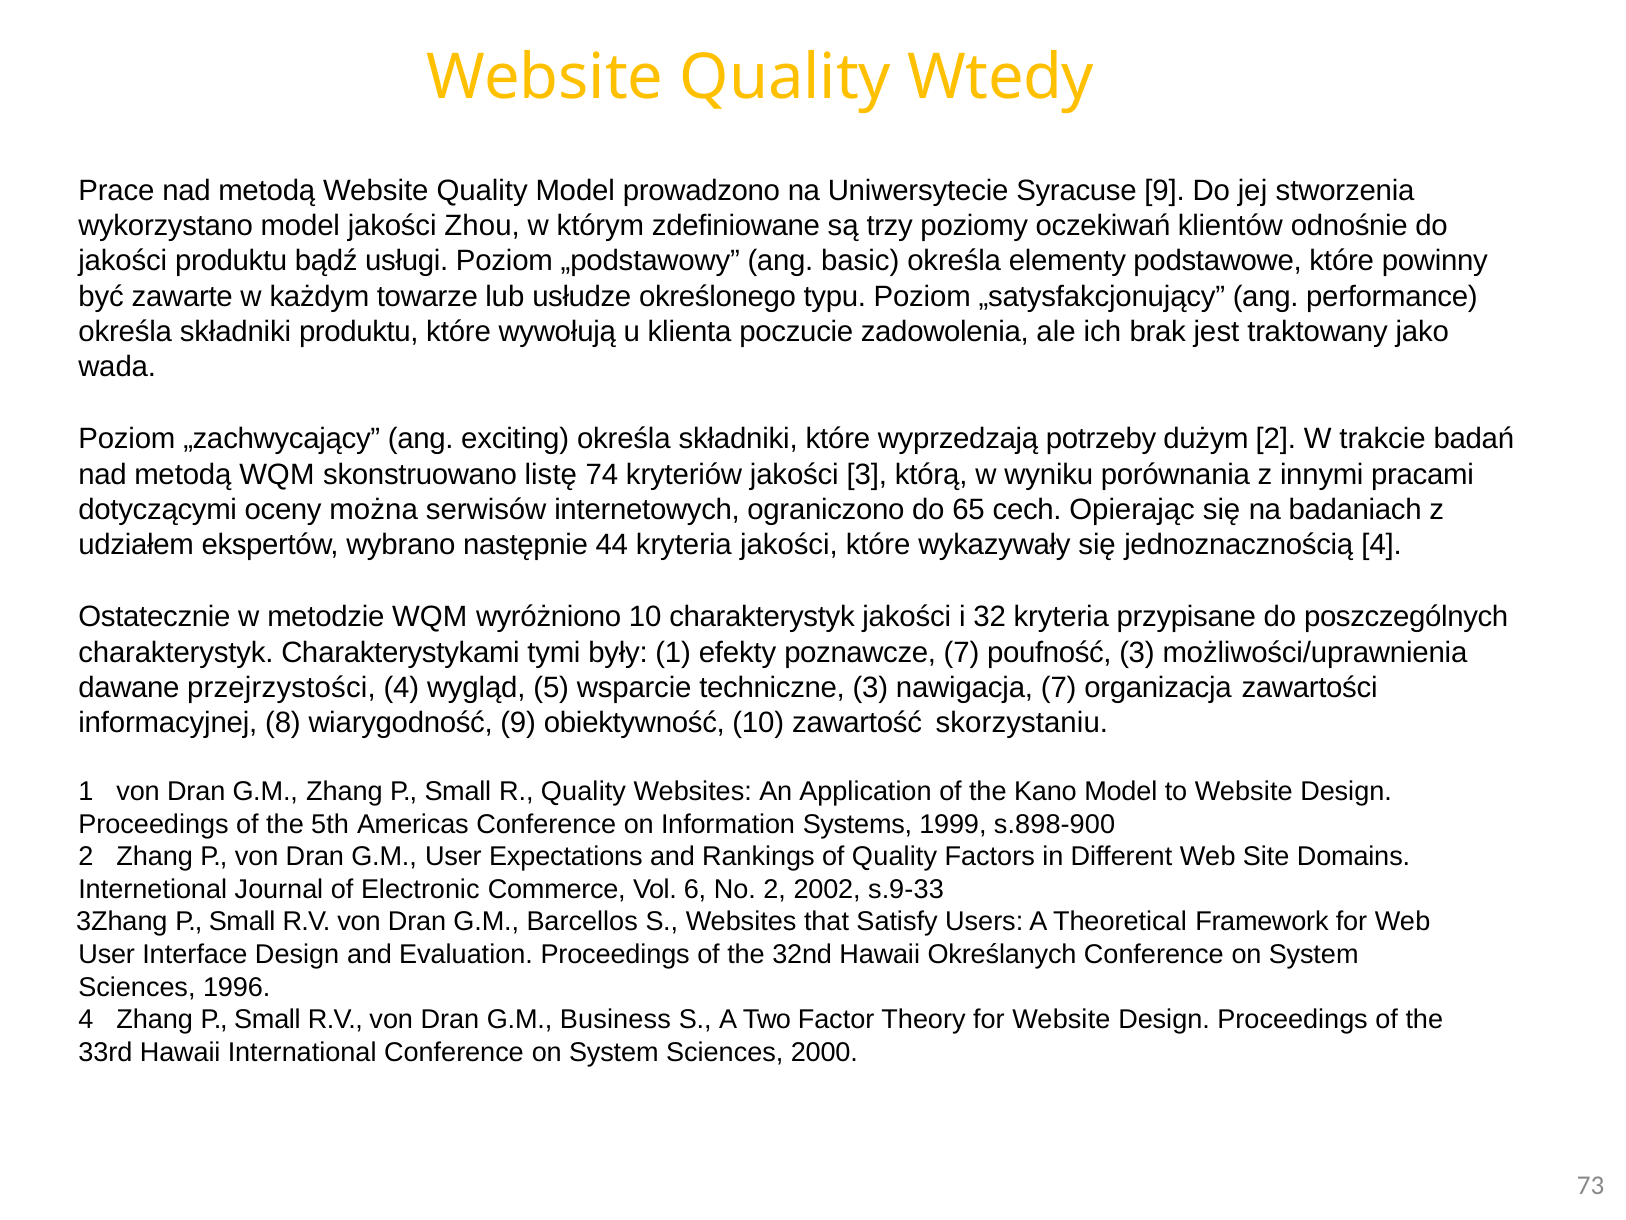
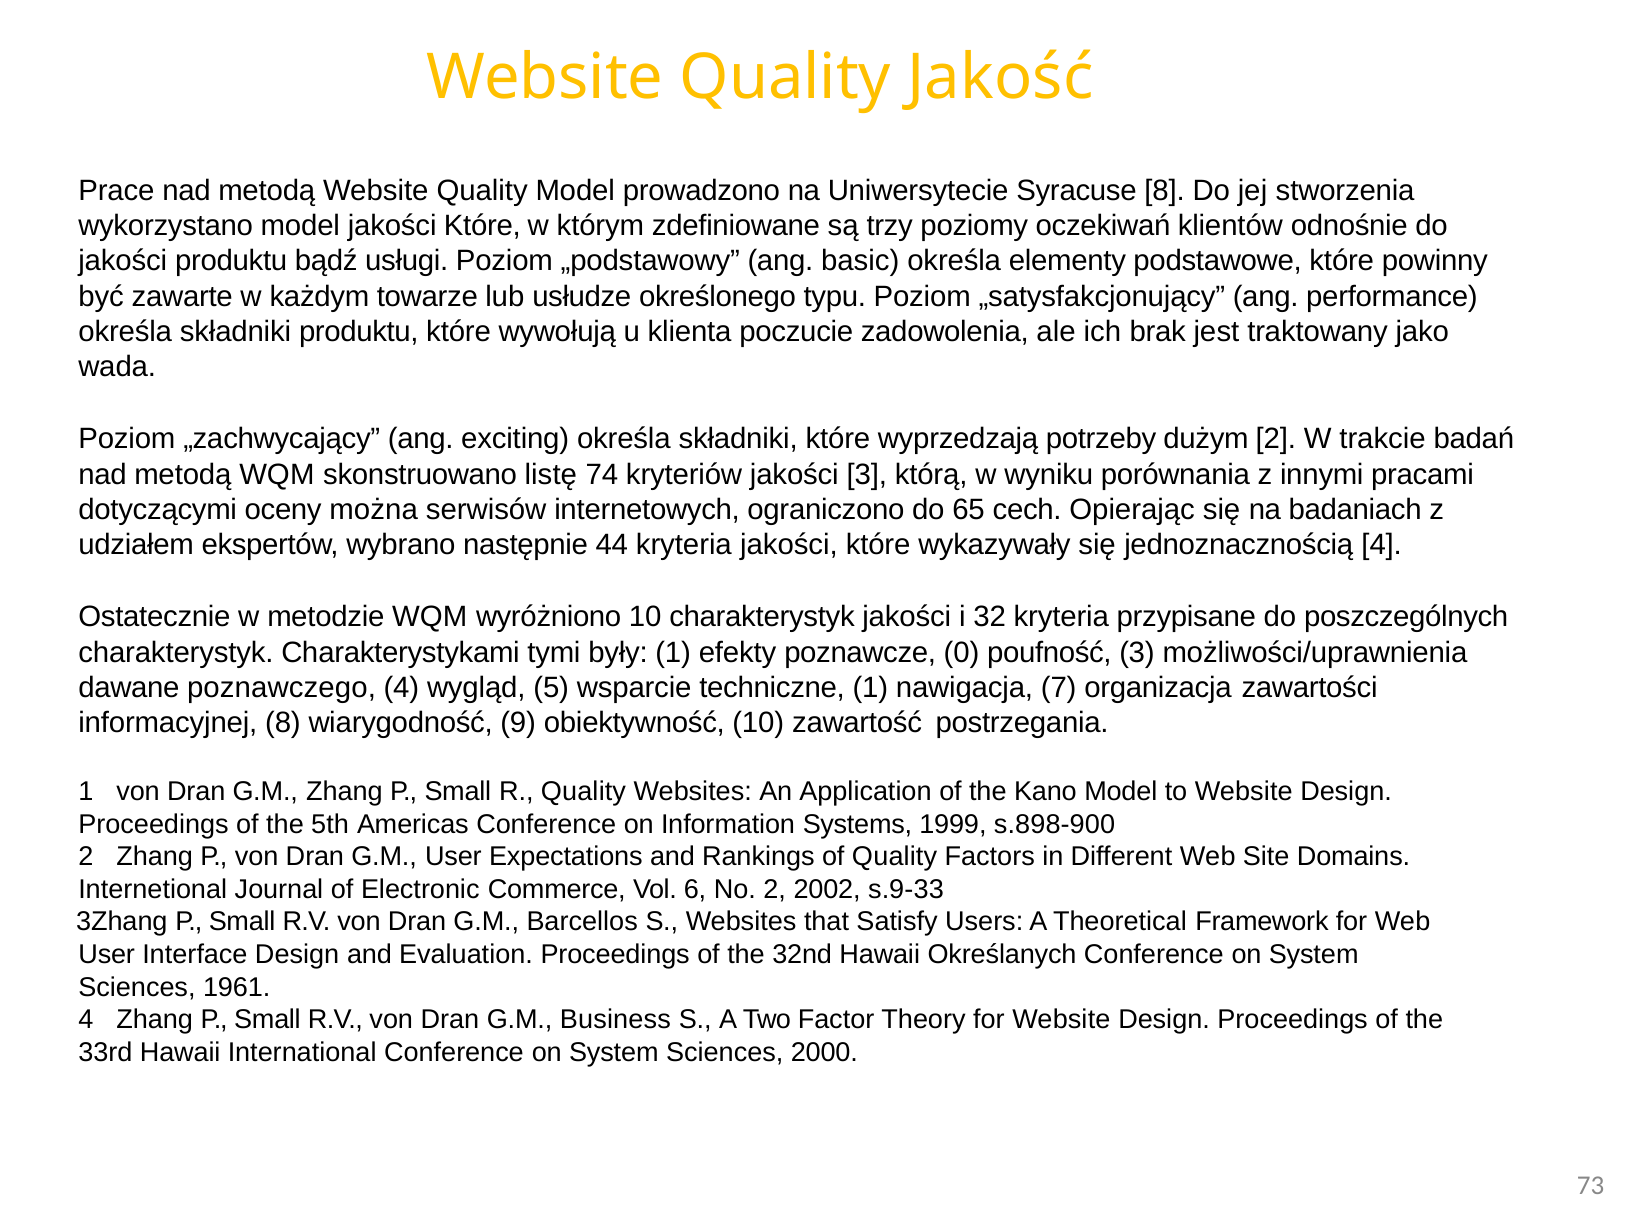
Wtedy: Wtedy -> Jakość (1001, 77)
Syracuse 9: 9 -> 8 (1165, 191)
model jakości Zhou: Zhou -> Które (482, 226)
poznawcze 7: 7 -> 0 (961, 652)
przejrzystości: przejrzystości -> poznawczego (281, 687)
techniczne 3: 3 -> 1 (870, 687)
skorzystaniu: skorzystaniu -> postrzegania (1022, 723)
1996: 1996 -> 1961 (237, 987)
